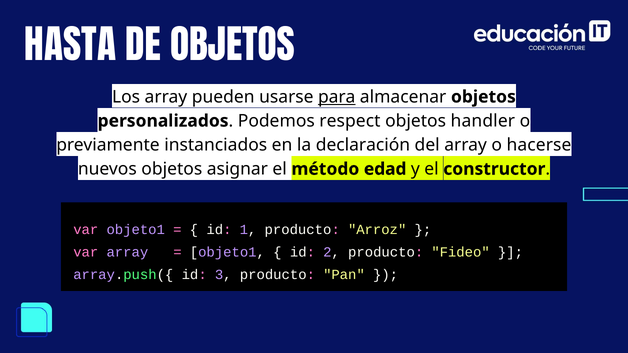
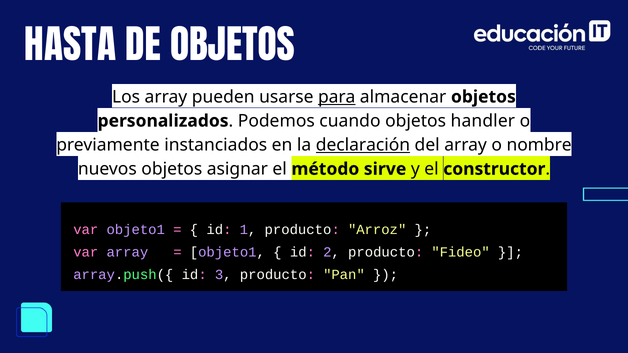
respect: respect -> cuando (350, 121)
declaración underline: none -> present (363, 145)
hacerse: hacerse -> nombre (539, 145)
edad: edad -> sirve (385, 169)
